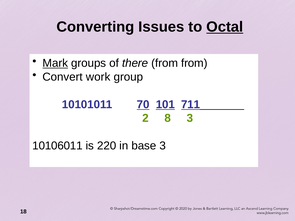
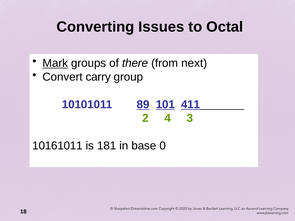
Octal underline: present -> none (225, 27)
from from: from -> next (194, 63)
work: work -> carry (98, 77)
70: 70 -> 89 (143, 105)
711: 711 -> 411 (191, 105)
8: 8 -> 4 (168, 118)
10106011: 10106011 -> 10161011 (57, 146)
220: 220 -> 181 (107, 146)
base 3: 3 -> 0 (163, 146)
